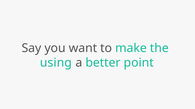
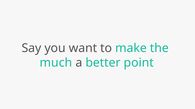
using: using -> much (56, 63)
